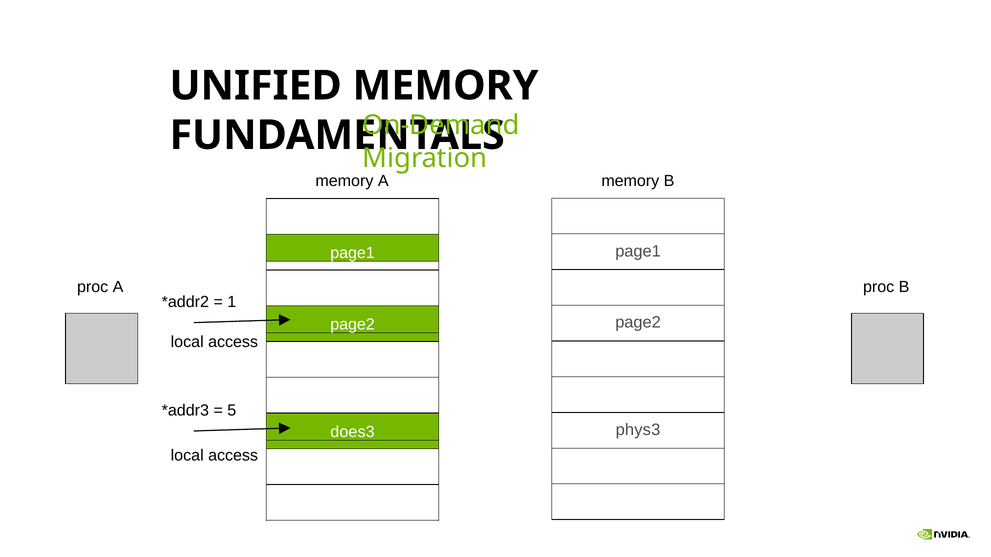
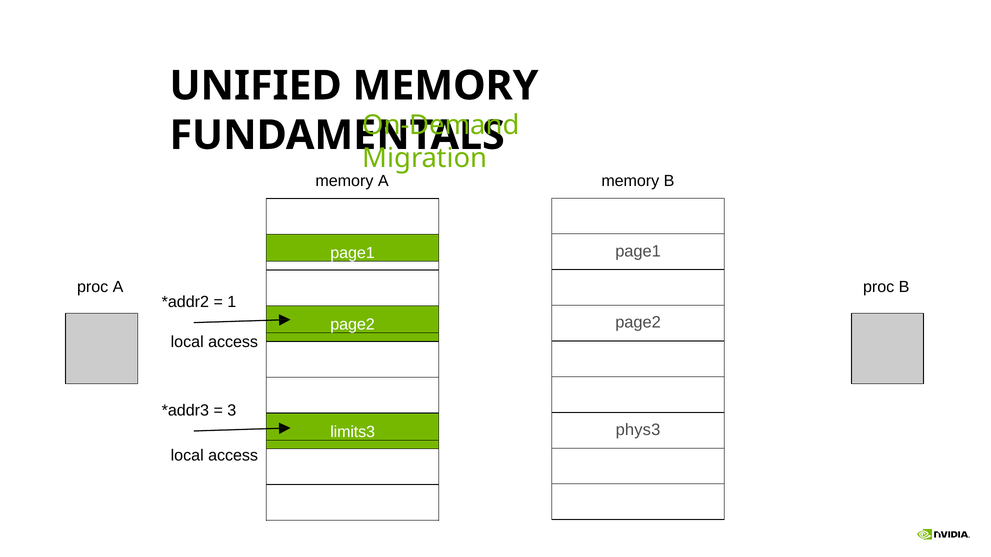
5: 5 -> 3 (232, 411)
does3: does3 -> limits3 (353, 432)
